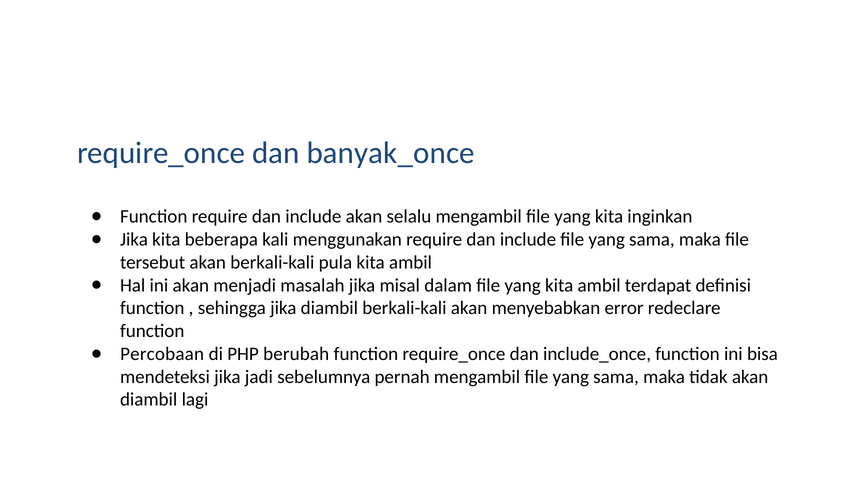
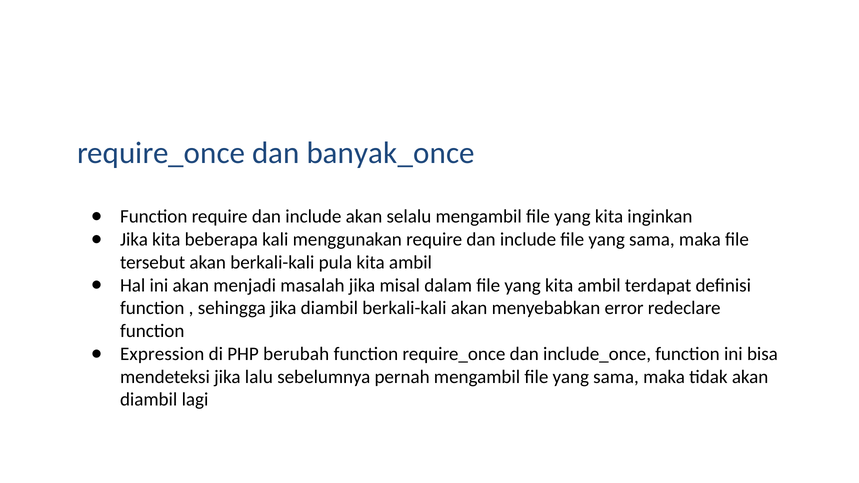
Percobaan: Percobaan -> Expression (162, 354)
jadi: jadi -> lalu (259, 377)
